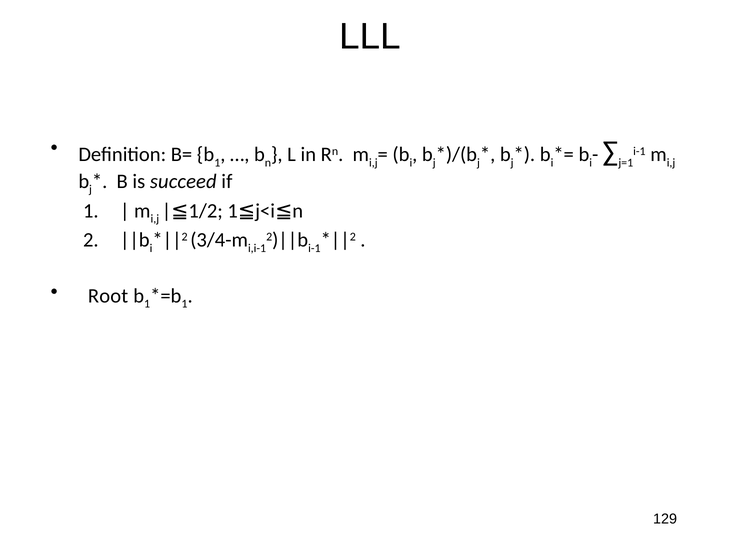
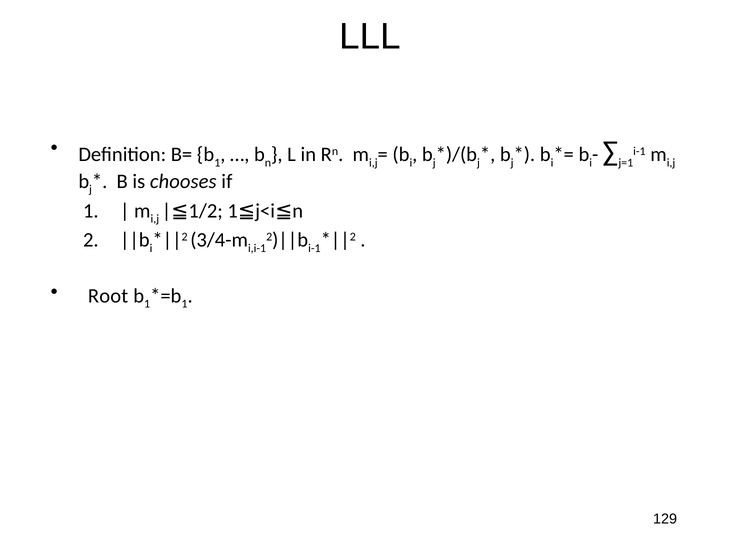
succeed: succeed -> chooses (183, 181)
